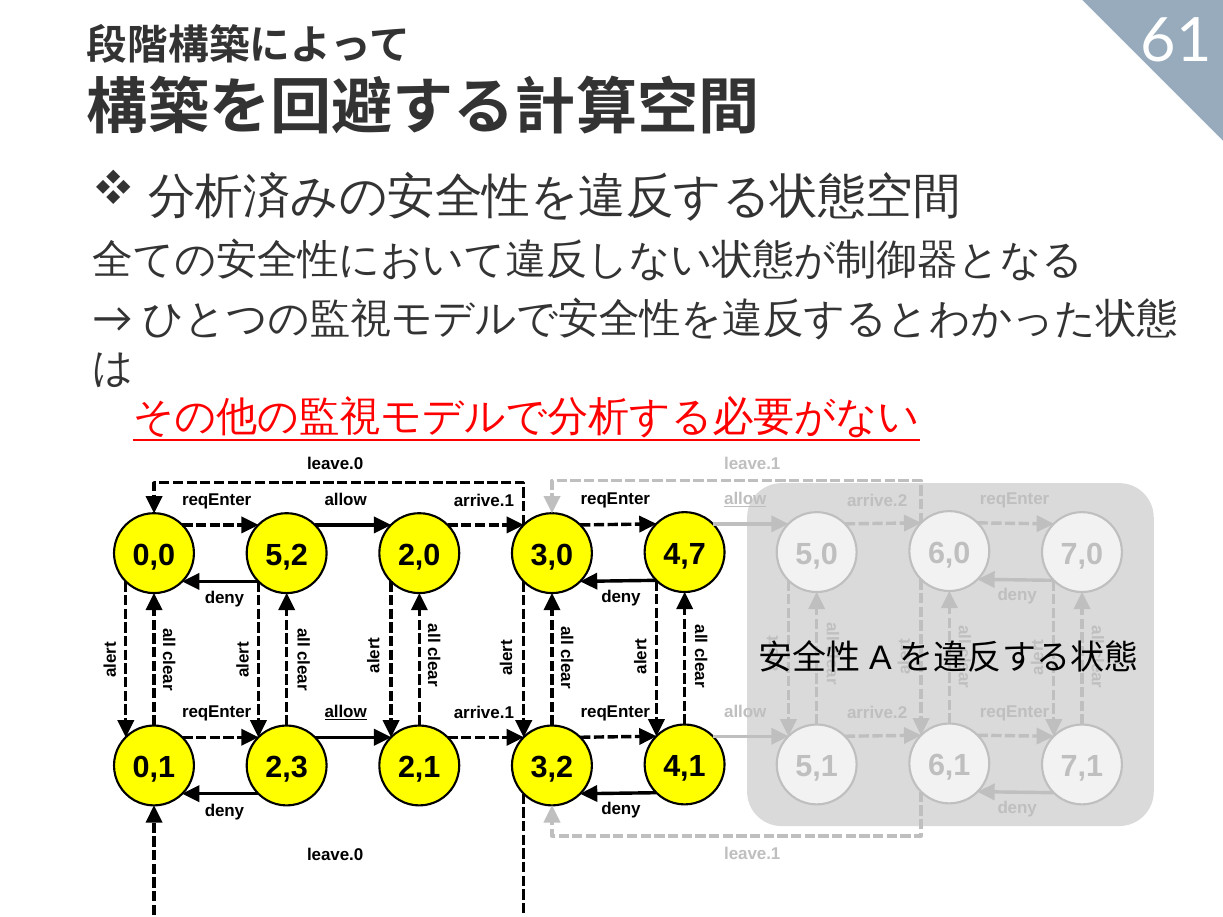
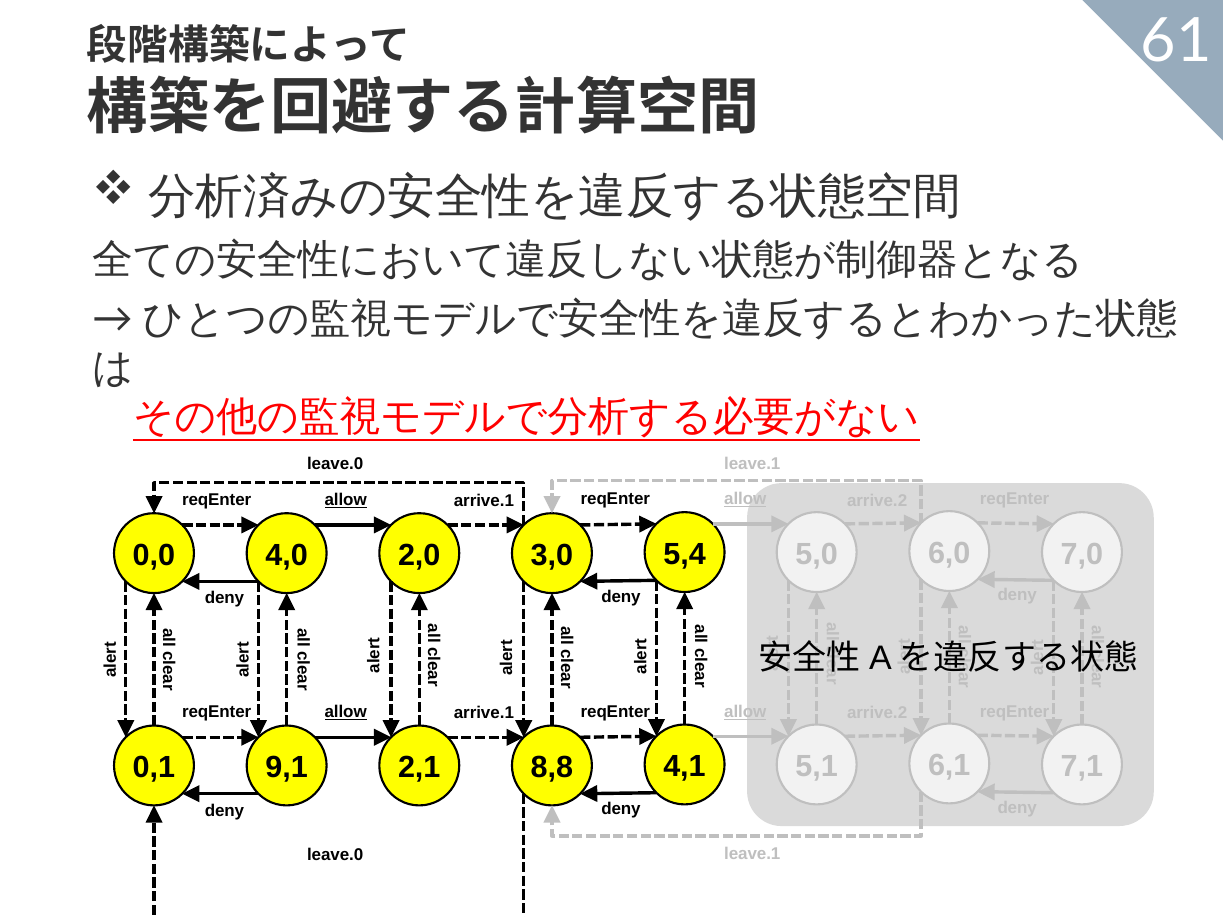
allow underline: none -> present (346, 500)
5,2: 5,2 -> 4,0 (287, 555)
4,7: 4,7 -> 5,4 (685, 554)
allow underline: none -> present (745, 712)
2,3: 2,3 -> 9,1 (287, 768)
3,2: 3,2 -> 8,8 (552, 768)
